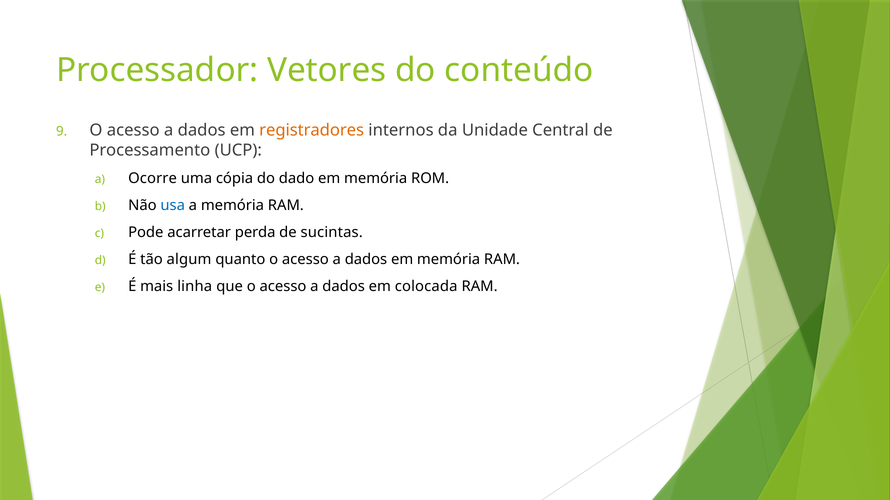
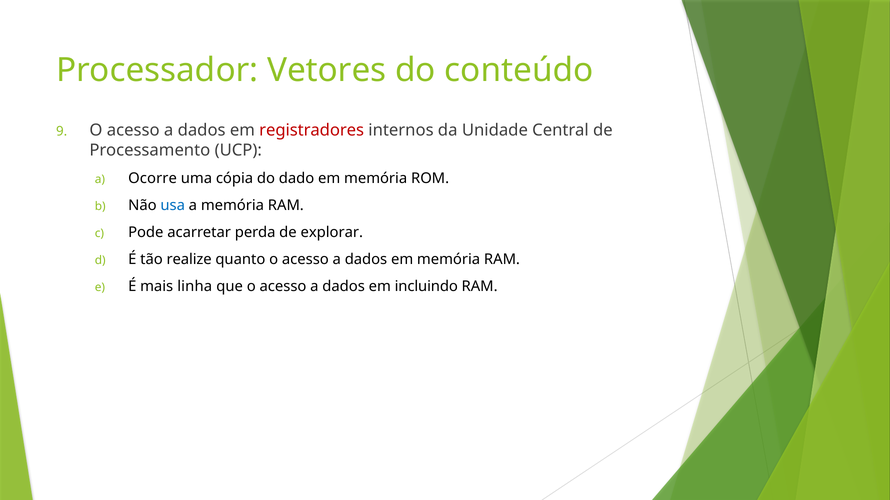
registradores colour: orange -> red (312, 131)
sucintas: sucintas -> explorar (332, 233)
algum: algum -> realize (189, 260)
colocada: colocada -> incluindo (426, 287)
